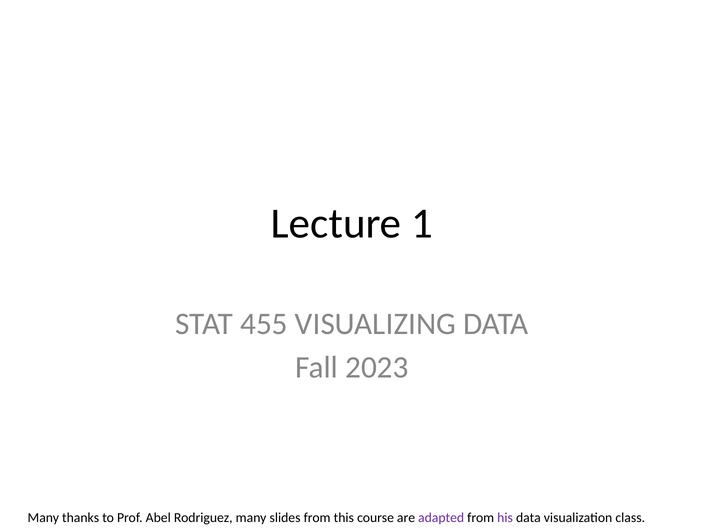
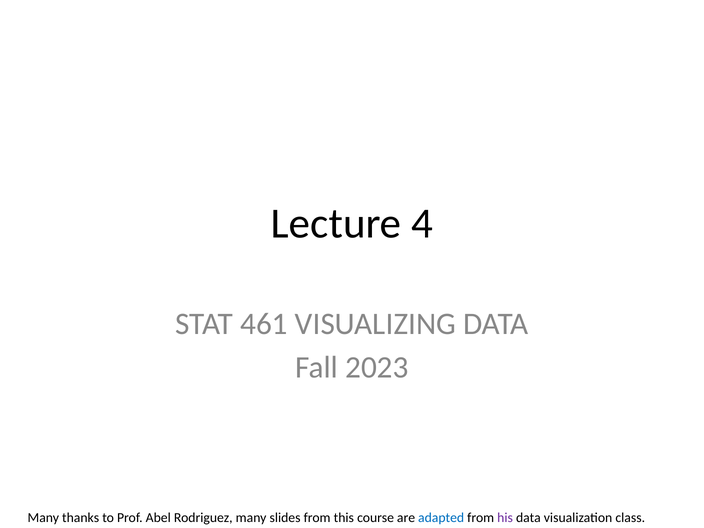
1: 1 -> 4 (422, 224)
455: 455 -> 461 (264, 324)
adapted colour: purple -> blue (441, 518)
